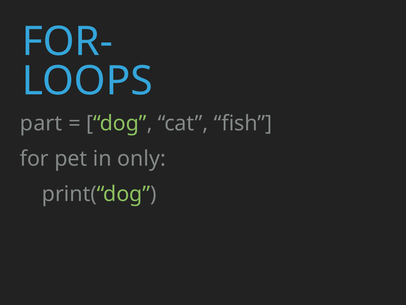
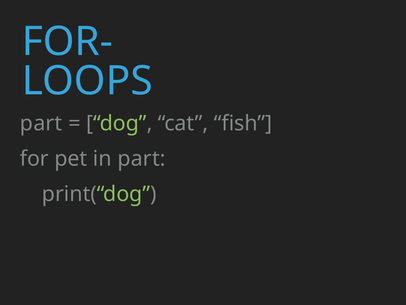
in only: only -> part (142, 159)
